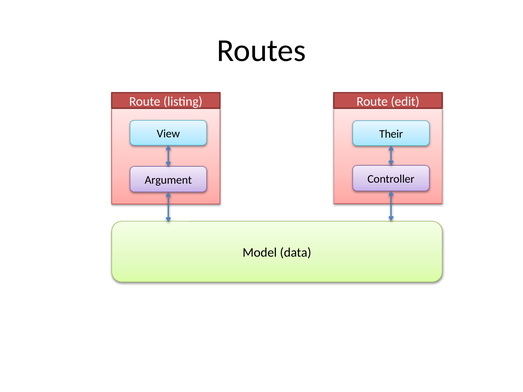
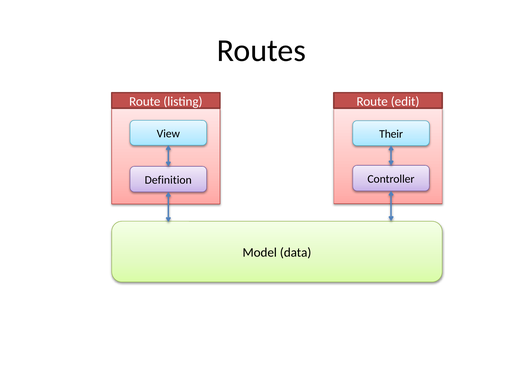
Argument: Argument -> Definition (168, 180)
